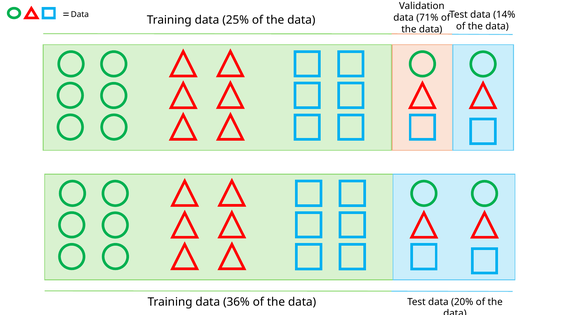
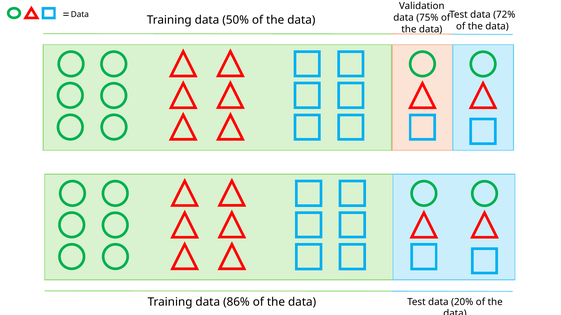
14%: 14% -> 72% (504, 15)
71%: 71% -> 75% (427, 18)
25%: 25% -> 50% (236, 20)
36%: 36% -> 86% (236, 302)
